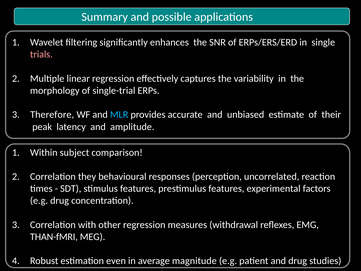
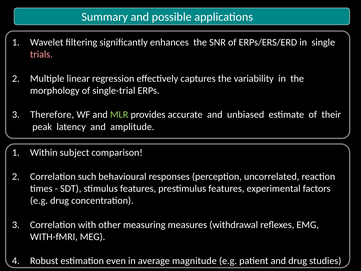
MLR colour: light blue -> light green (119, 115)
they: they -> such (87, 176)
other regression: regression -> measuring (144, 225)
THAN-fMRI: THAN-fMRI -> WITH-fMRI (54, 237)
